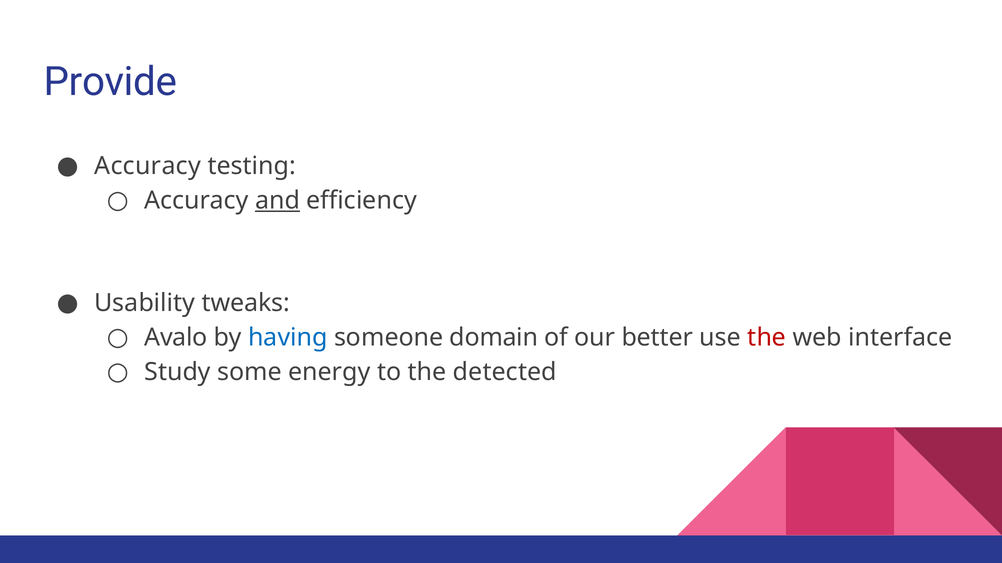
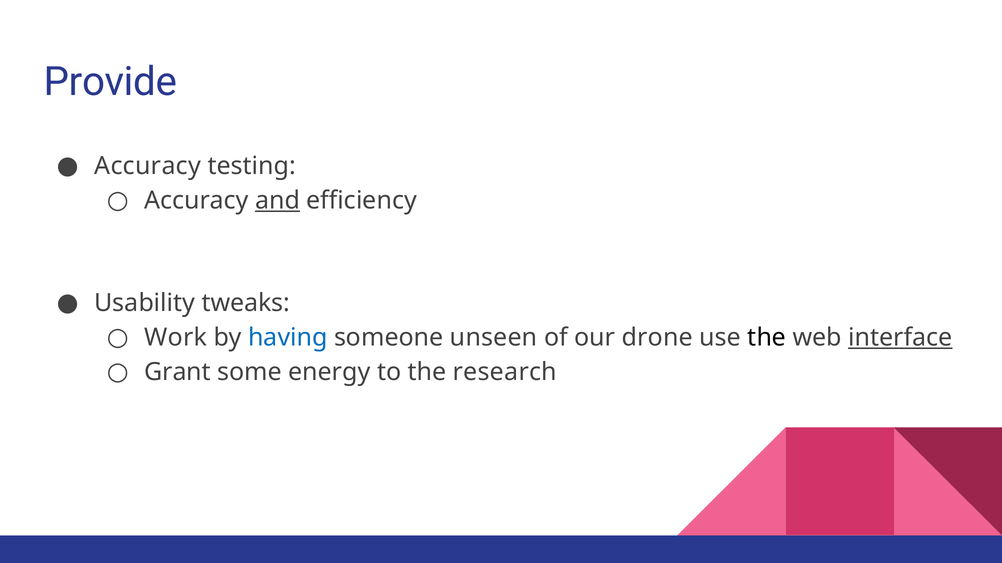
Avalo: Avalo -> Work (176, 338)
domain: domain -> unseen (494, 338)
better: better -> drone (657, 338)
the colour: red -> black (767, 338)
interface underline: none -> present (900, 338)
Study: Study -> Grant (178, 372)
detected: detected -> research (505, 372)
